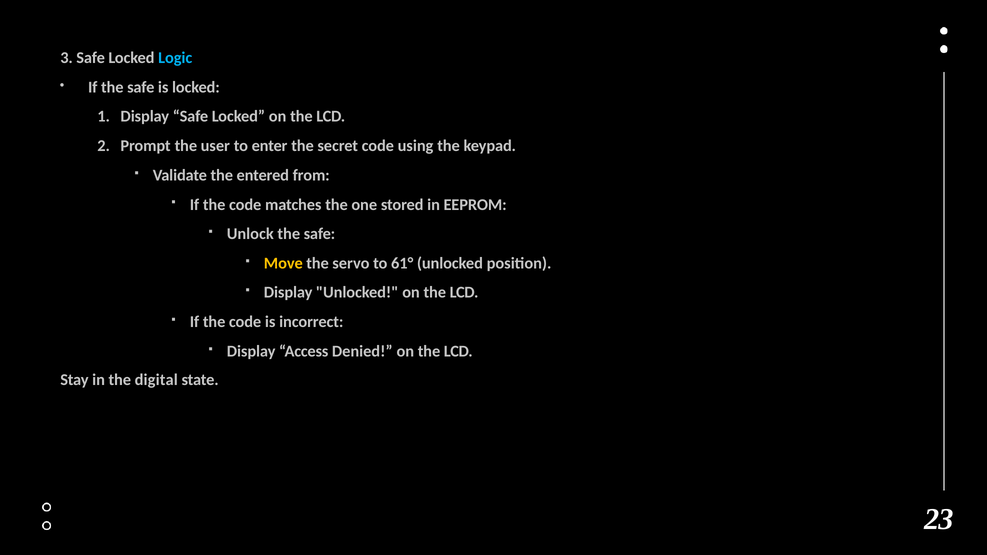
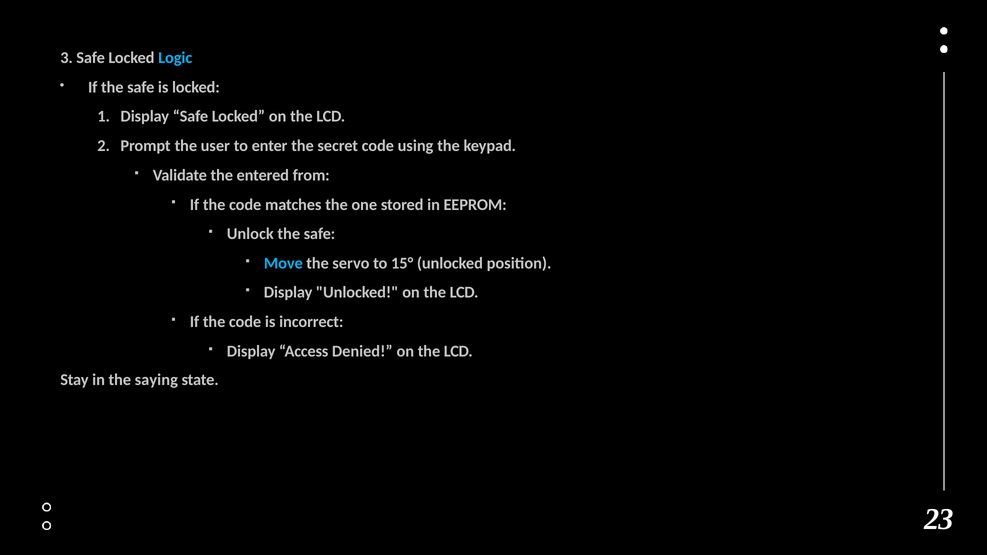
Move colour: yellow -> light blue (283, 263)
61°: 61° -> 15° (402, 263)
digital: digital -> saying (156, 380)
